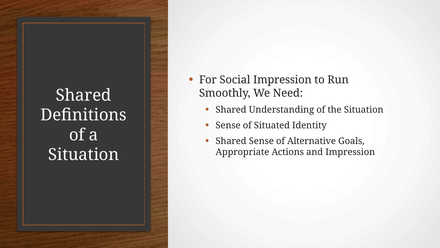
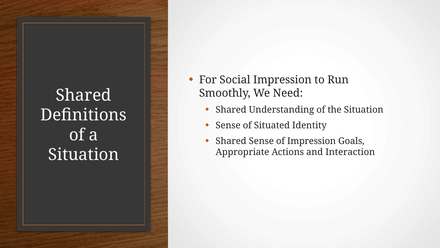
of Alternative: Alternative -> Impression (312, 141)
and Impression: Impression -> Interaction (350, 152)
